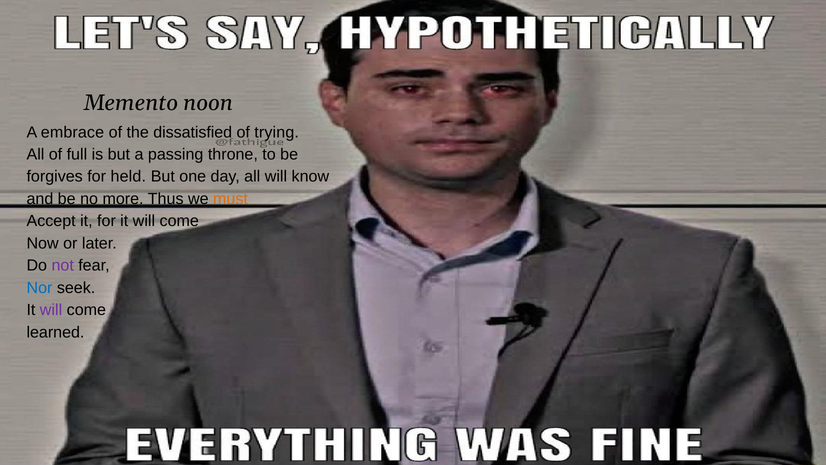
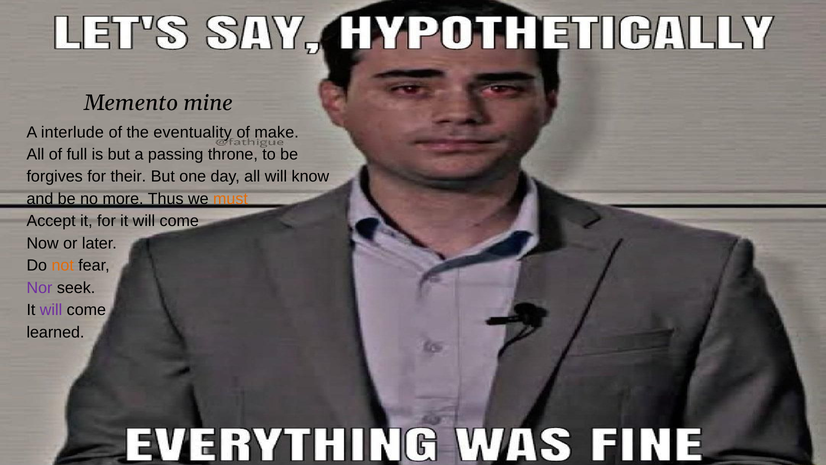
noon: noon -> mine (208, 103)
embrace: embrace -> interlude (72, 132)
dissatisfied: dissatisfied -> eventuality (193, 132)
trying: trying -> make (277, 132)
held: held -> their (128, 177)
not colour: purple -> orange (63, 265)
Nor colour: blue -> purple (39, 288)
